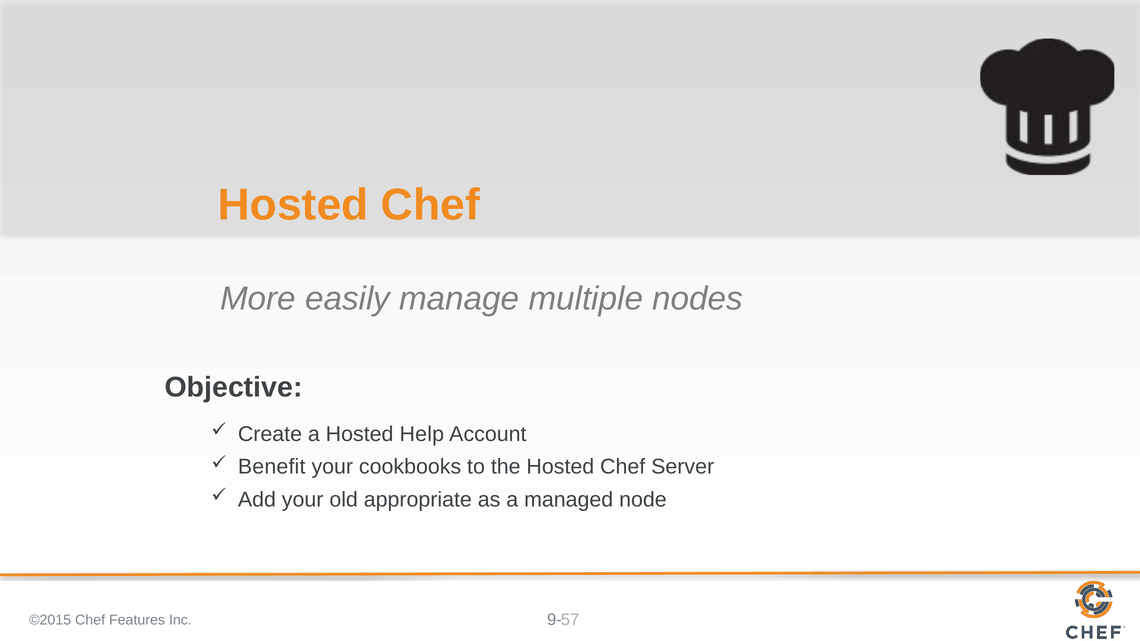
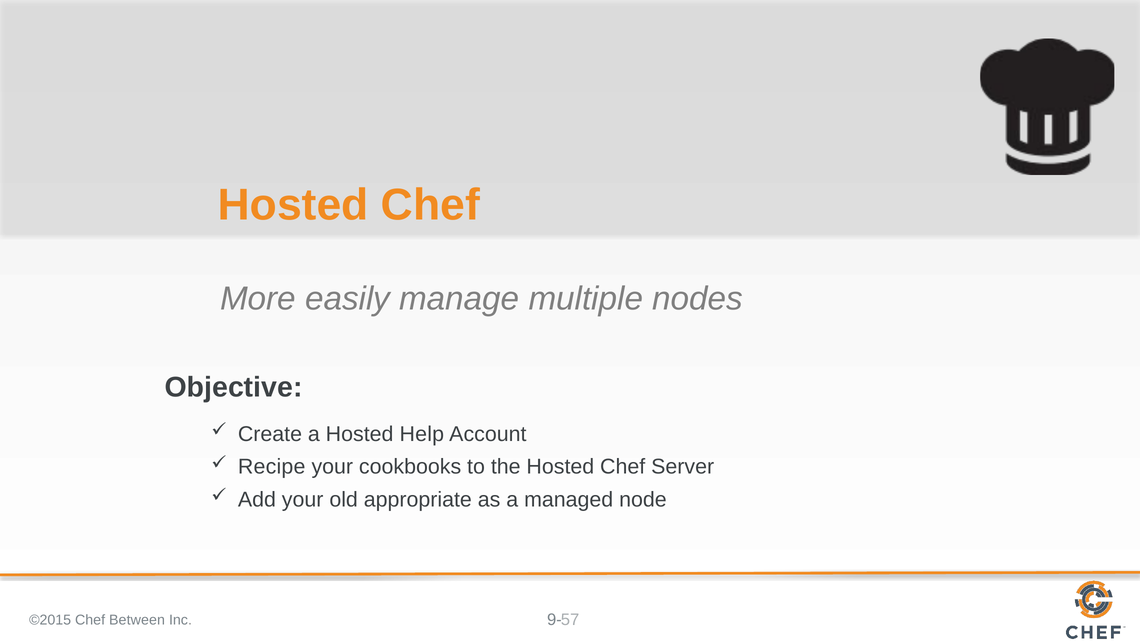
Benefit: Benefit -> Recipe (272, 467)
Features: Features -> Between (137, 620)
